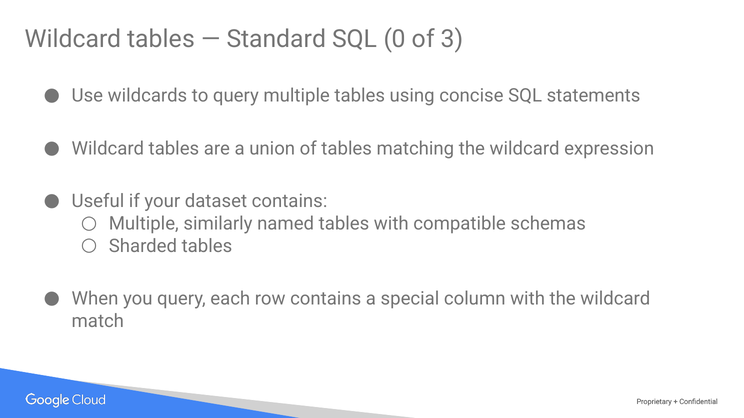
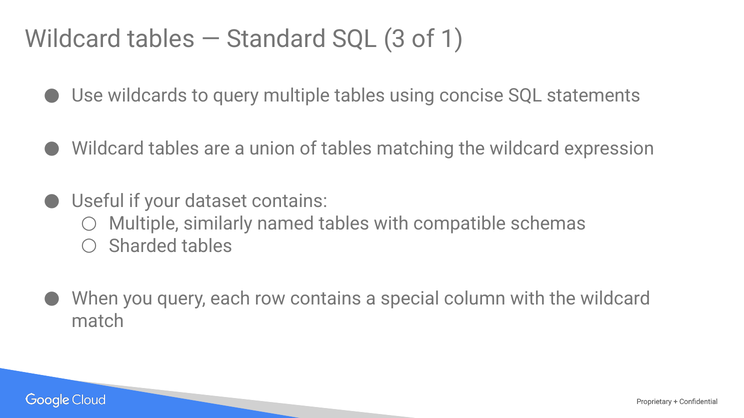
0: 0 -> 3 (395, 39)
3: 3 -> 1 (452, 39)
